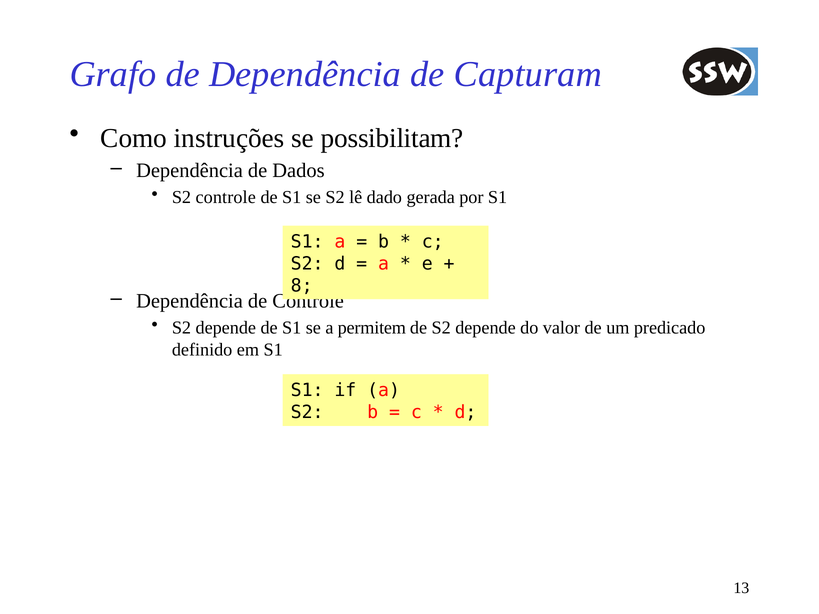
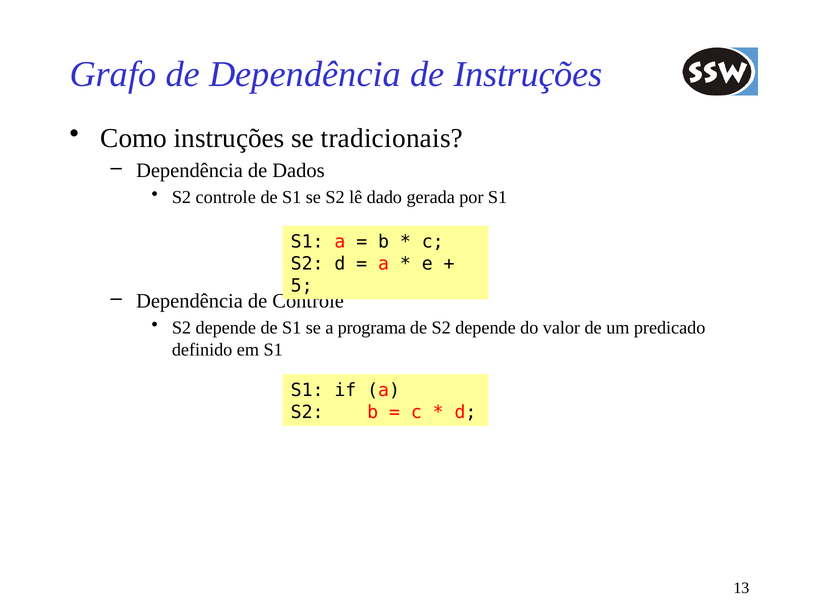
de Capturam: Capturam -> Instruções (528, 74)
possibilitam: possibilitam -> tradicionais (392, 138)
8: 8 -> 5 (302, 286)
permitem: permitem -> programa (372, 328)
